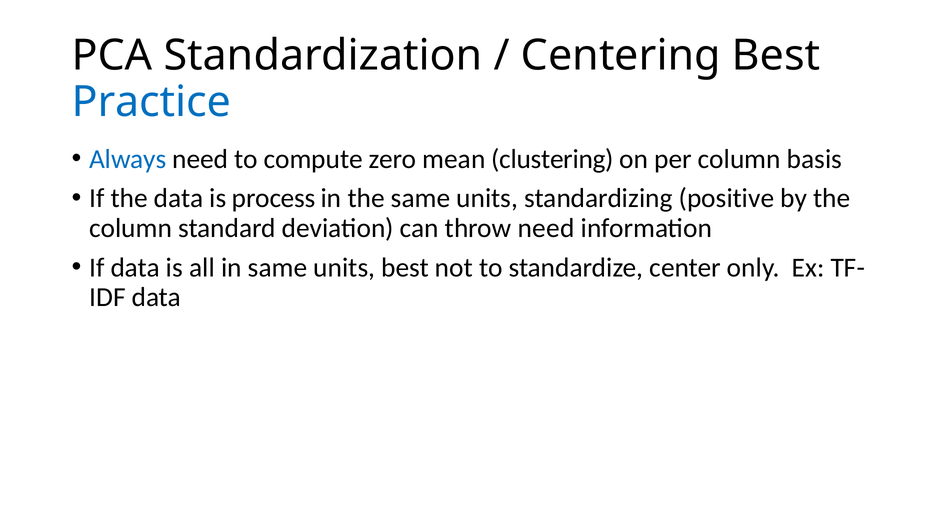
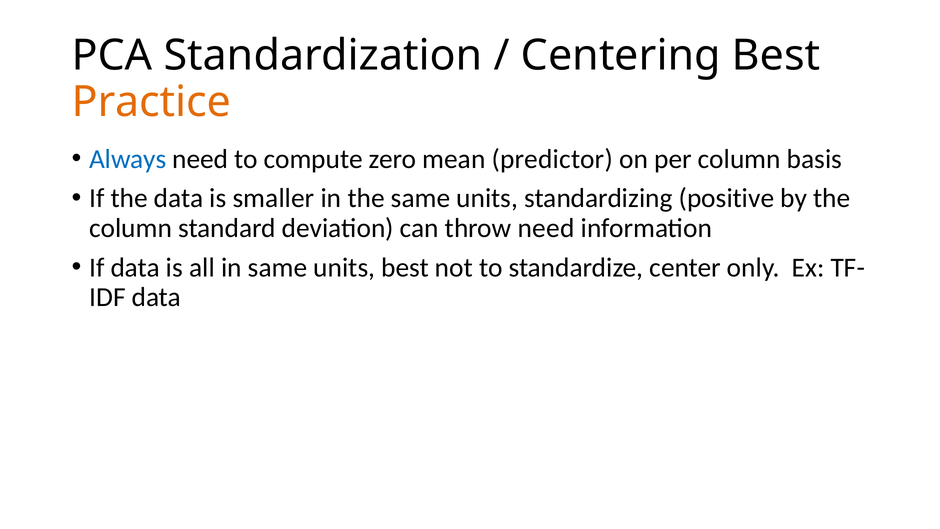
Practice colour: blue -> orange (151, 102)
clustering: clustering -> predictor (552, 159)
process: process -> smaller (274, 198)
